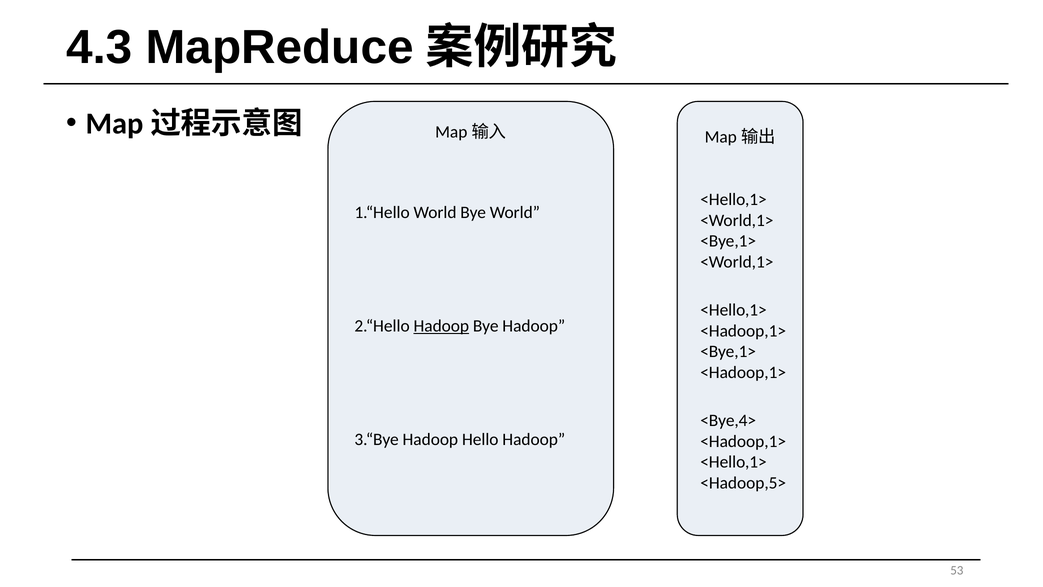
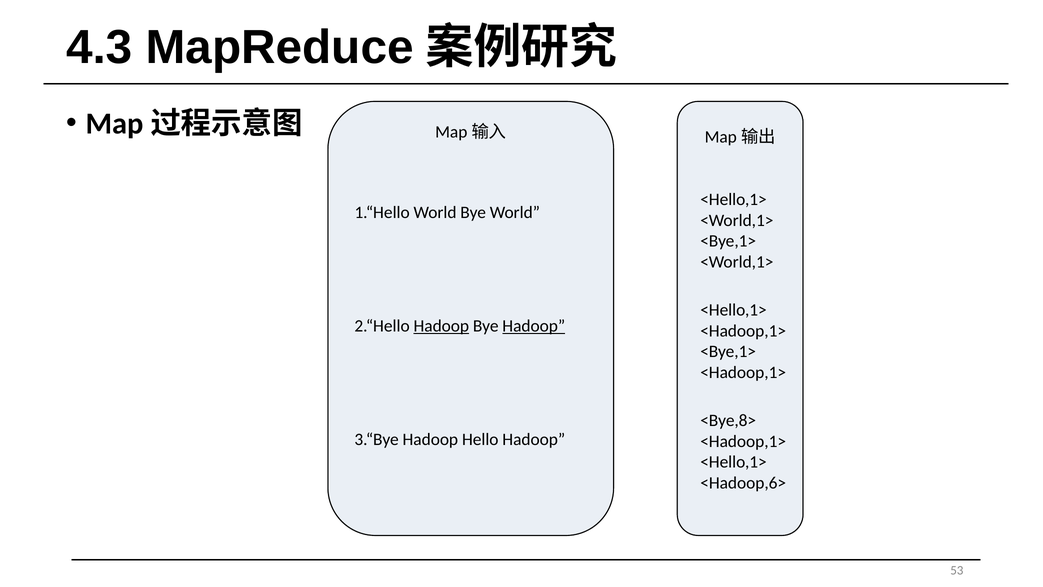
Hadoop underline: none -> present (534, 326)
<Bye,4>: <Bye,4> -> <Bye,8> (728, 420)
<Hadoop,5>: <Hadoop,5> -> <Hadoop,6> (743, 483)
